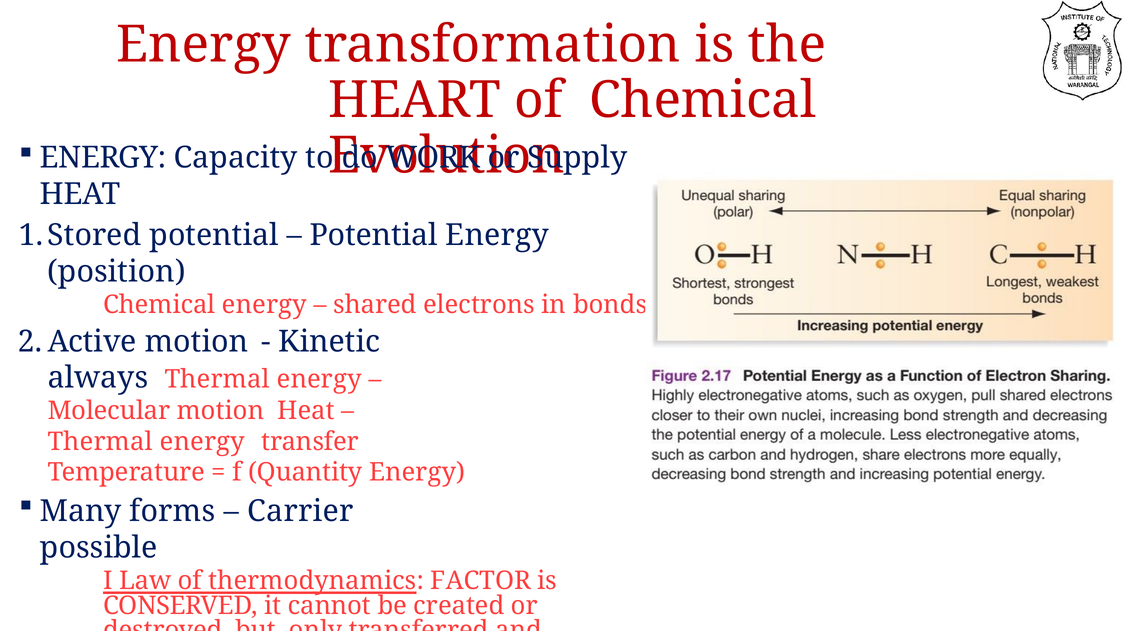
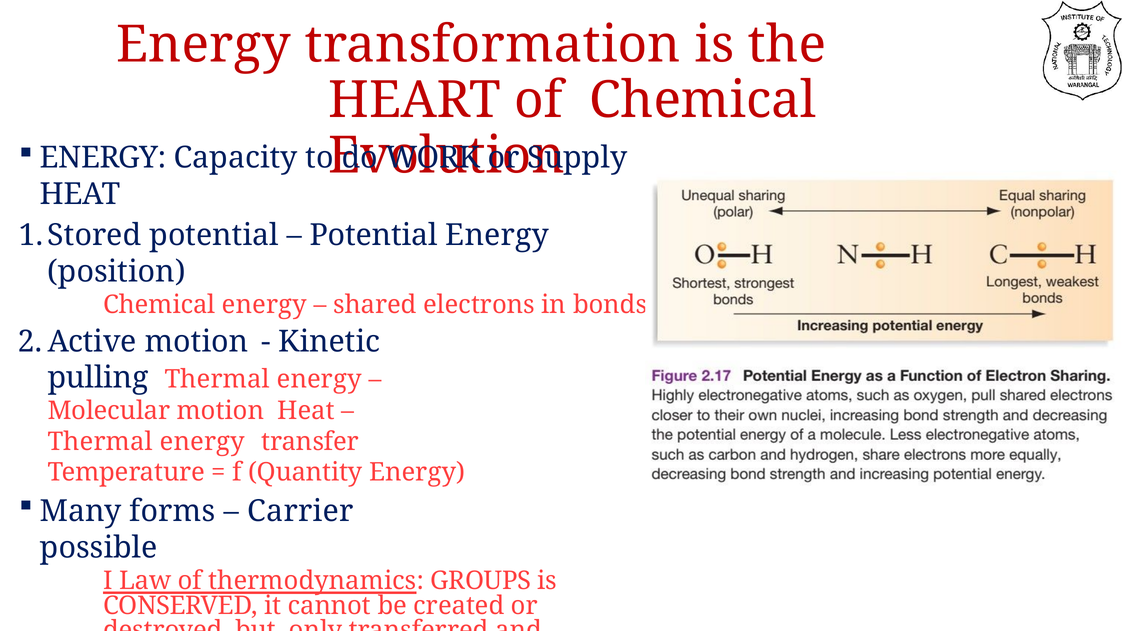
always: always -> pulling (98, 378)
FACTOR: FACTOR -> GROUPS (481, 581)
